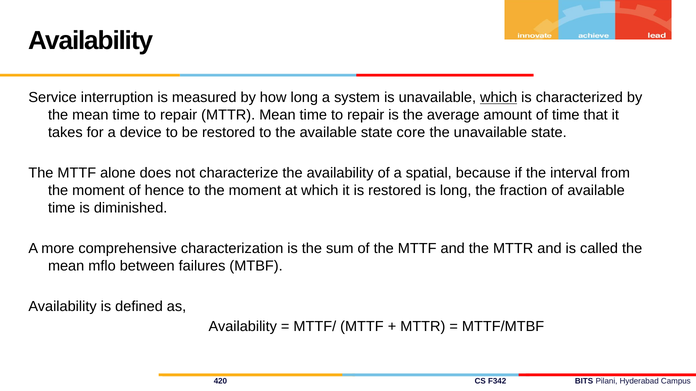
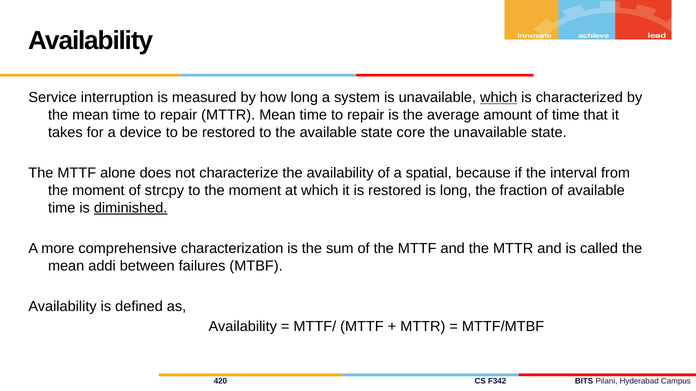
hence: hence -> strcpy (164, 191)
diminished underline: none -> present (131, 208)
mflo: mflo -> addi (102, 266)
